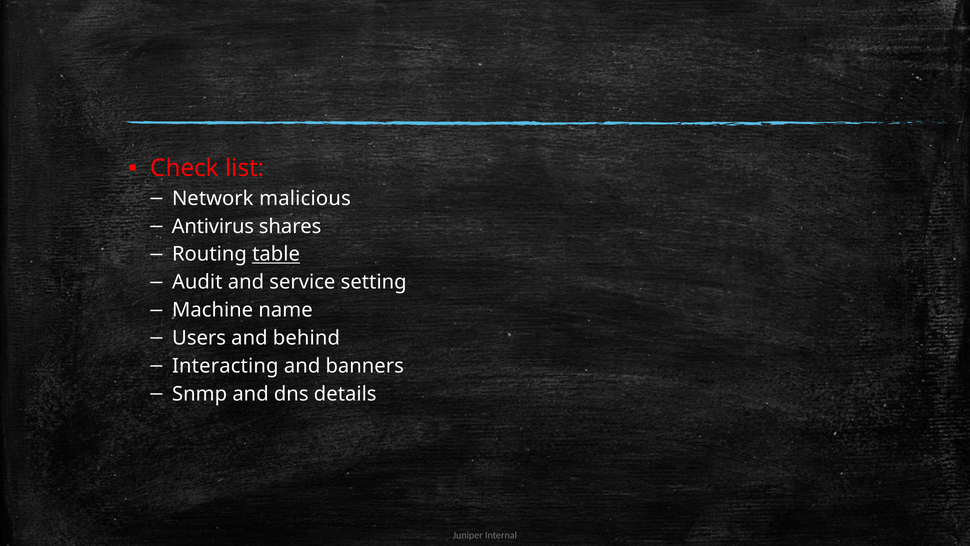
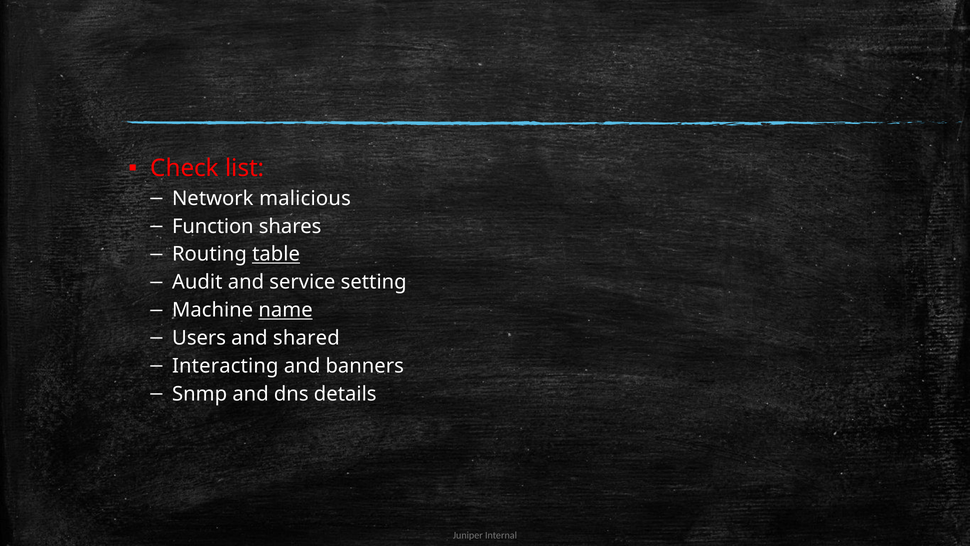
Antivirus: Antivirus -> Function (213, 226)
name underline: none -> present (286, 310)
behind: behind -> shared (306, 338)
